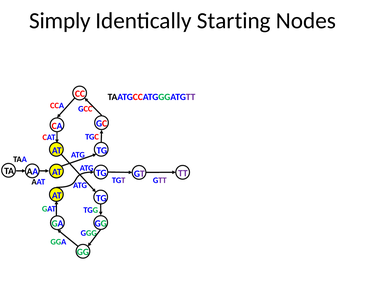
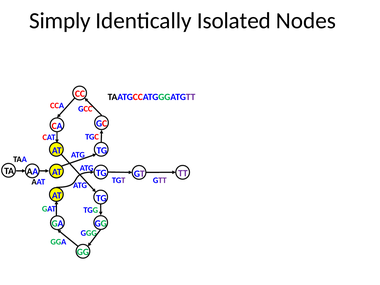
Starting: Starting -> Isolated (234, 21)
